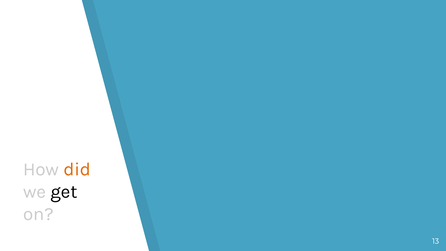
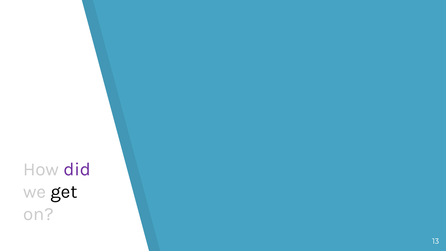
did colour: orange -> purple (77, 169)
